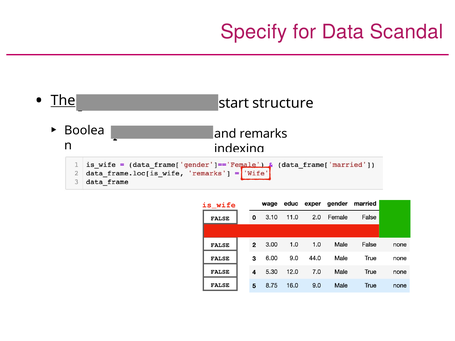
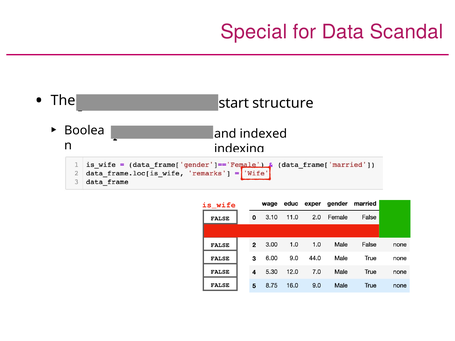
Specify: Specify -> Special (254, 32)
The underline: present -> none (63, 101)
remarks: remarks -> indexed (263, 134)
